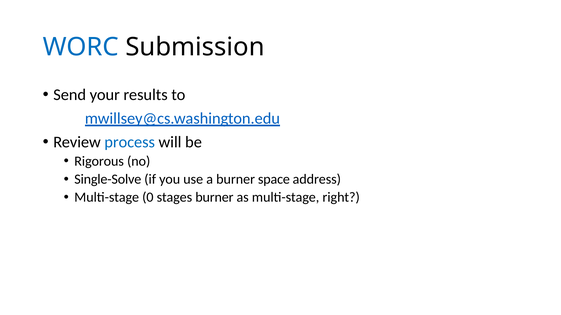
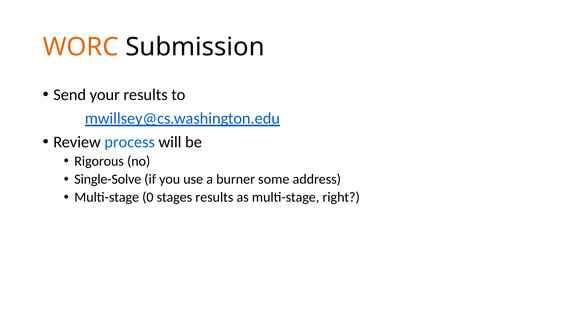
WORC colour: blue -> orange (81, 47)
space: space -> some (274, 180)
stages burner: burner -> results (214, 198)
